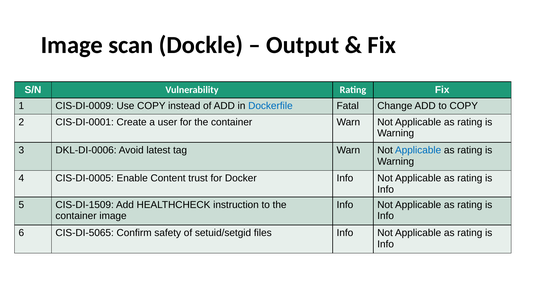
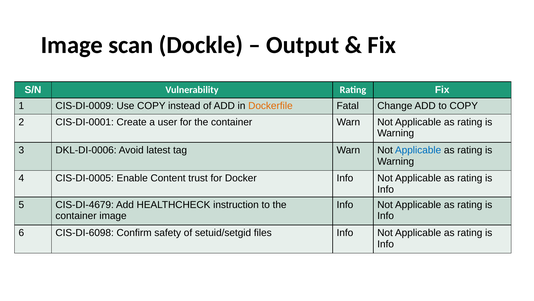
Dockerfile colour: blue -> orange (270, 106)
CIS-DI-1509: CIS-DI-1509 -> CIS-DI-4679 (85, 204)
CIS-DI-5065: CIS-DI-5065 -> CIS-DI-6098 (85, 232)
